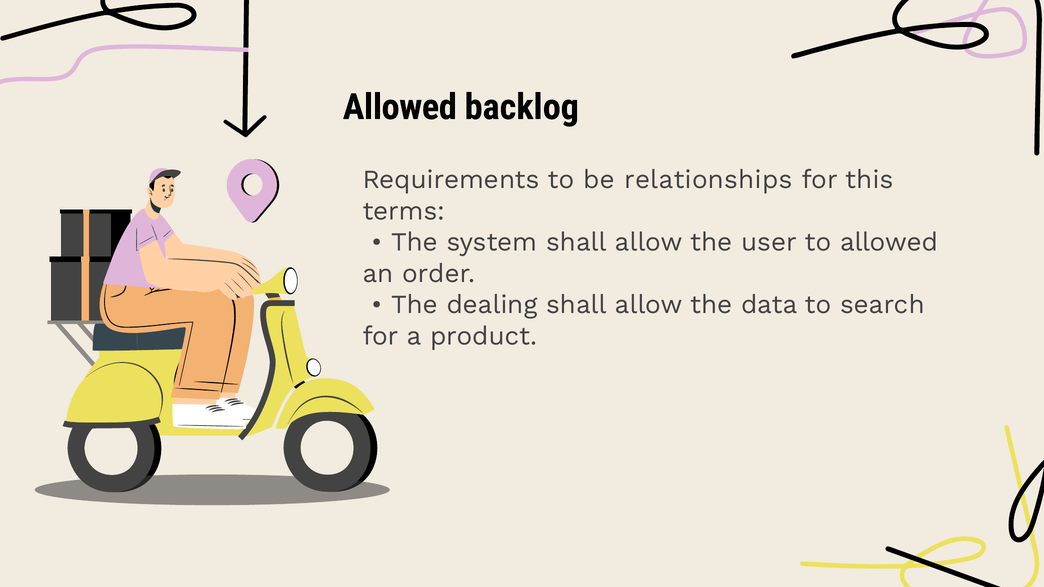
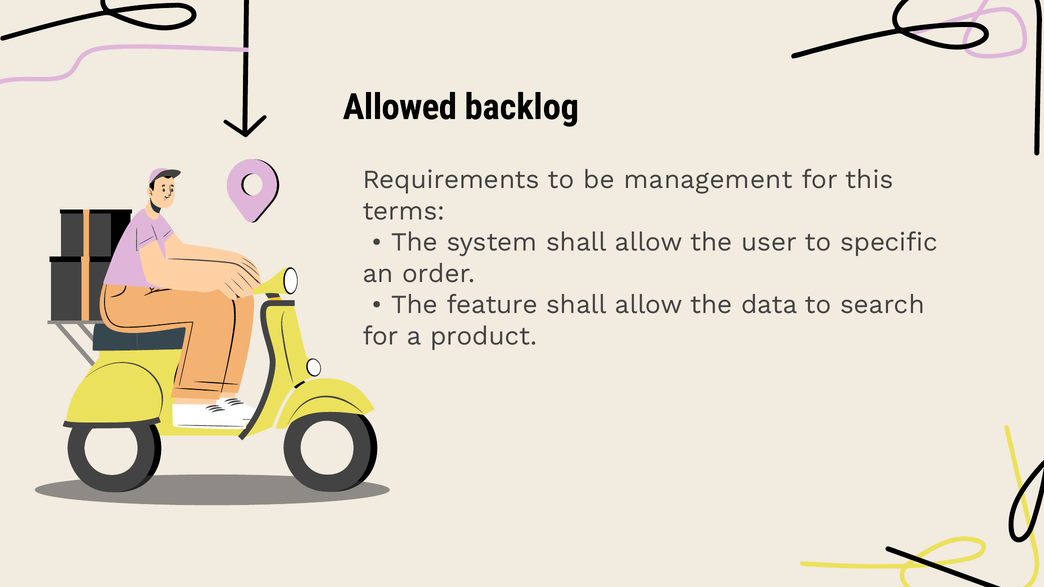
relationships: relationships -> management (708, 180)
to allowed: allowed -> specific (889, 242)
dealing: dealing -> feature (492, 305)
